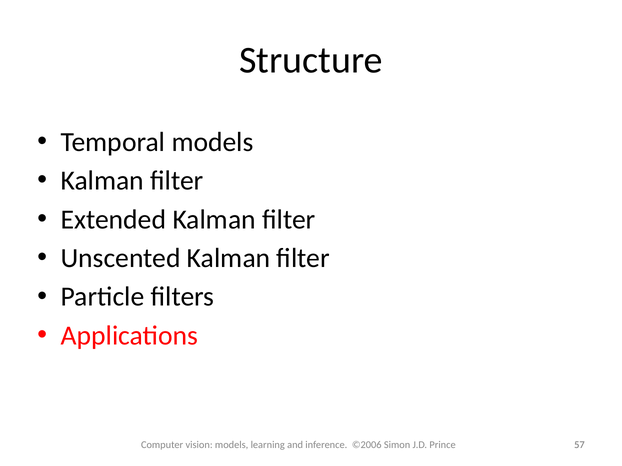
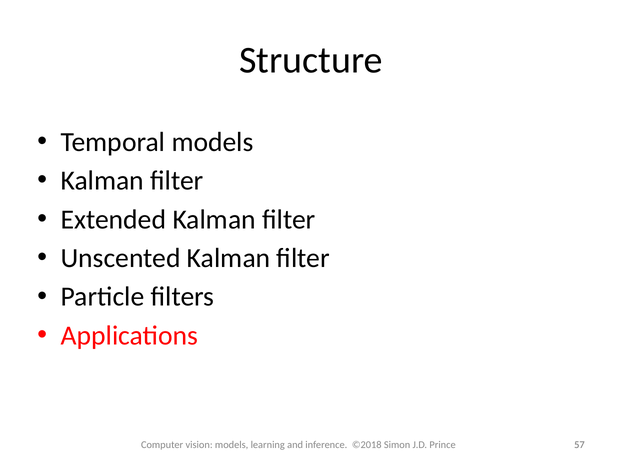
©2006: ©2006 -> ©2018 (367, 445)
